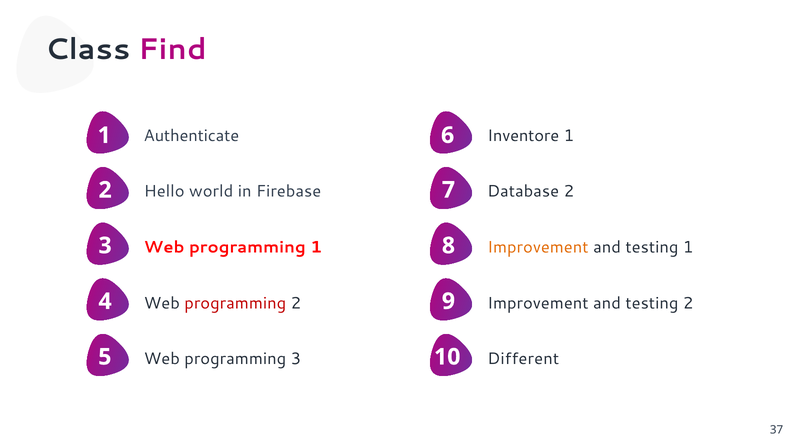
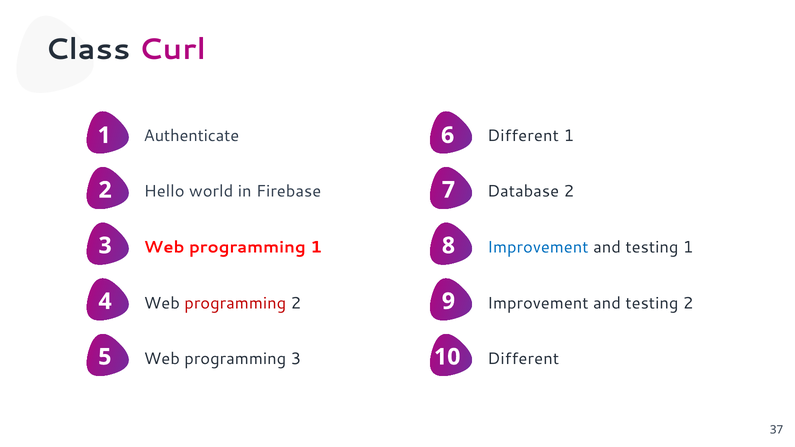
Find: Find -> Curl (172, 49)
6 Inventore: Inventore -> Different (523, 136)
Improvement colour: orange -> blue (538, 247)
